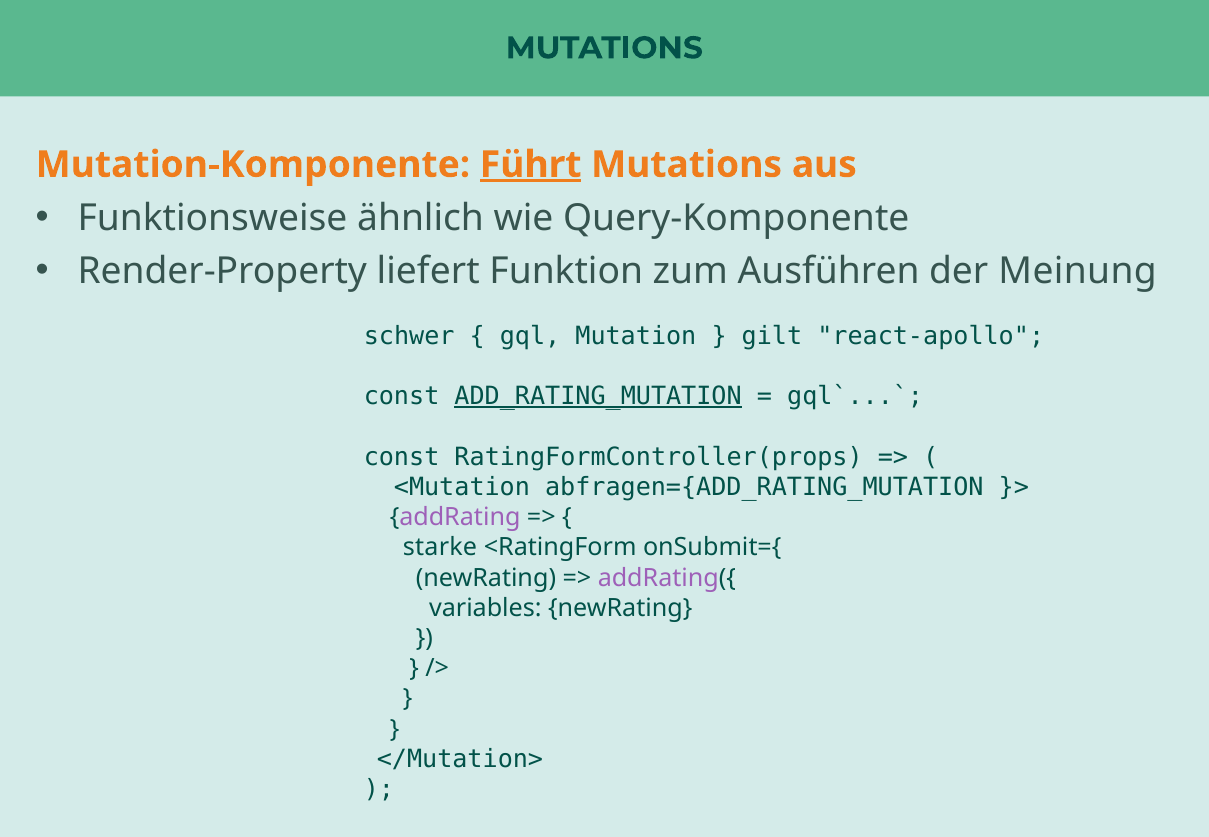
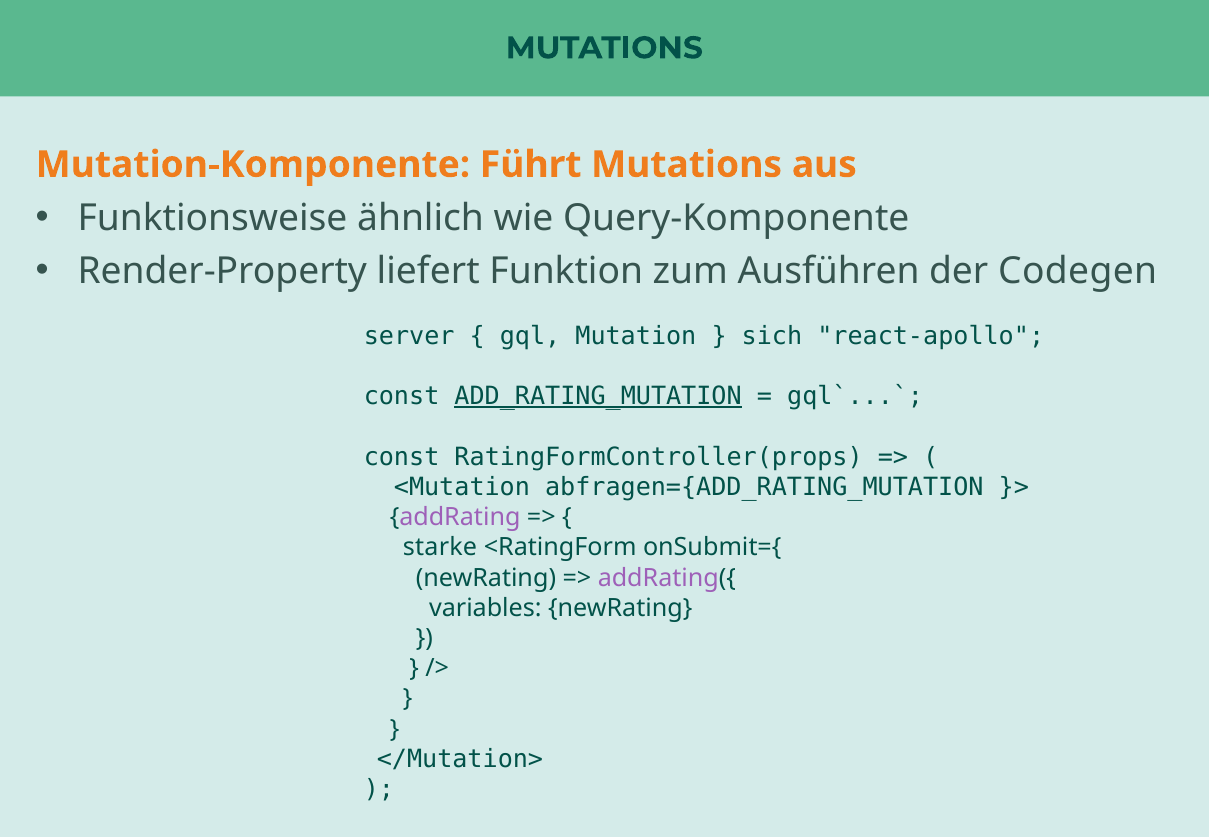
Führt underline: present -> none (531, 165)
Meinung: Meinung -> Codegen (1078, 272)
schwer: schwer -> server (409, 336)
gilt: gilt -> sich (772, 336)
